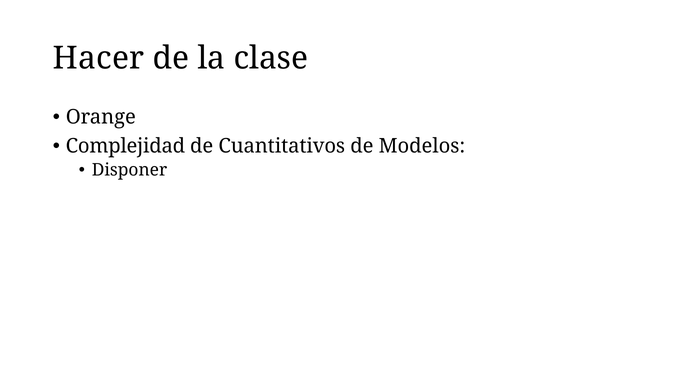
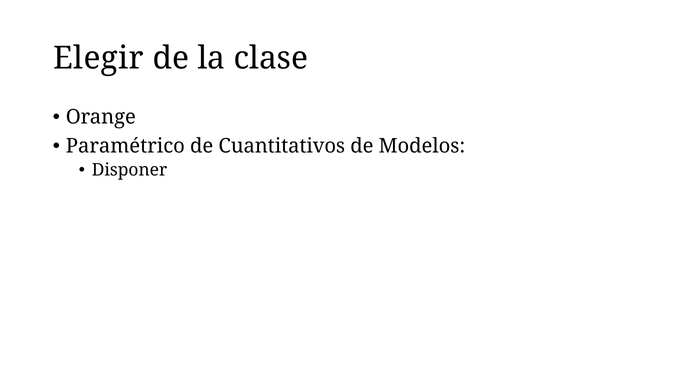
Hacer: Hacer -> Elegir (99, 58)
Complejidad: Complejidad -> Paramétrico (125, 146)
